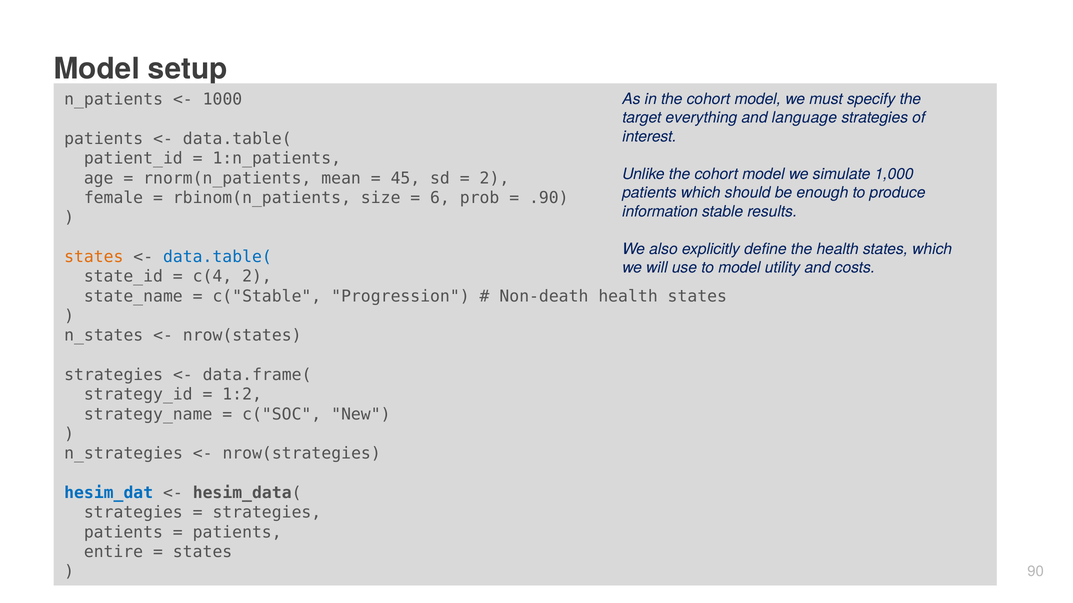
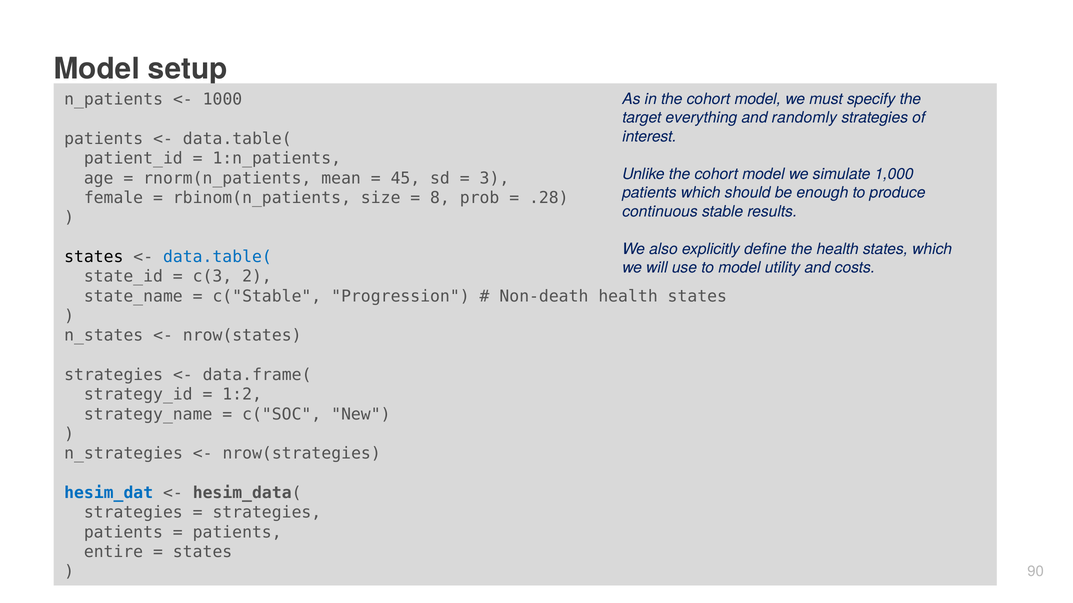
language: language -> randomly (804, 118)
2: 2 -> 3 (494, 178)
6: 6 -> 8 (440, 198)
.90: .90 -> .28 (549, 198)
information: information -> continuous (660, 212)
states colour: orange -> black (94, 257)
c(4: c(4 -> c(3 (212, 277)
